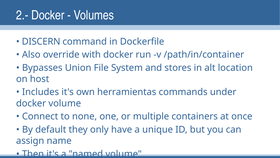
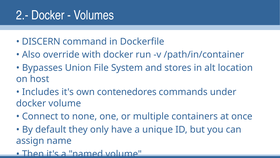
herramientas: herramientas -> contenedores (127, 92)
